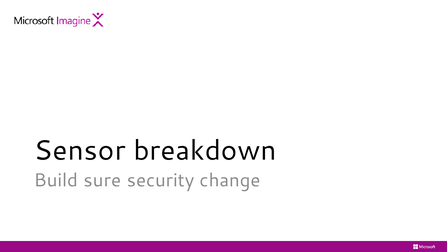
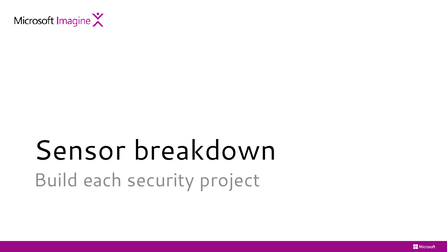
sure: sure -> each (103, 180)
change: change -> project (230, 180)
